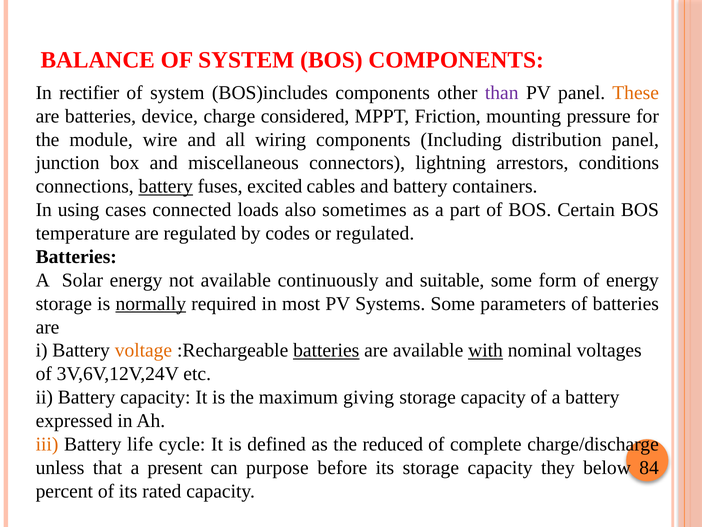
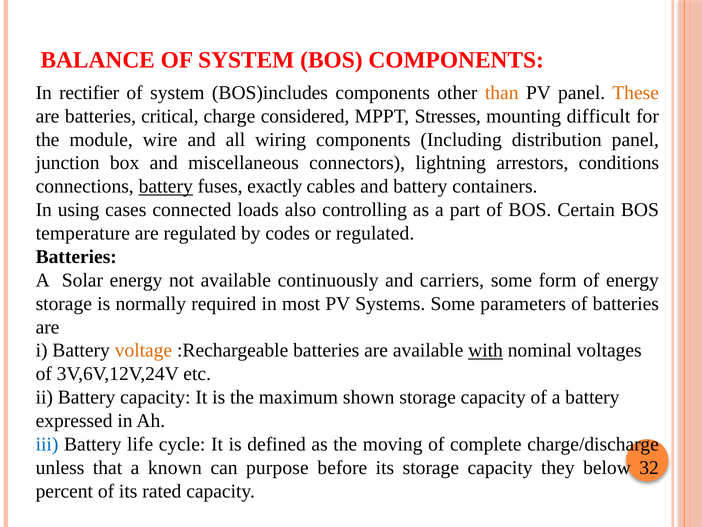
than colour: purple -> orange (502, 93)
device: device -> critical (170, 116)
Friction: Friction -> Stresses (448, 116)
pressure: pressure -> difficult (599, 116)
excited: excited -> exactly (275, 186)
sometimes: sometimes -> controlling (365, 210)
suitable: suitable -> carriers (452, 280)
normally underline: present -> none (151, 303)
batteries underline: present -> none (326, 350)
giving: giving -> shown (369, 397)
iii colour: orange -> blue (47, 444)
reduced: reduced -> moving (393, 444)
present: present -> known (175, 467)
84: 84 -> 32 (649, 467)
